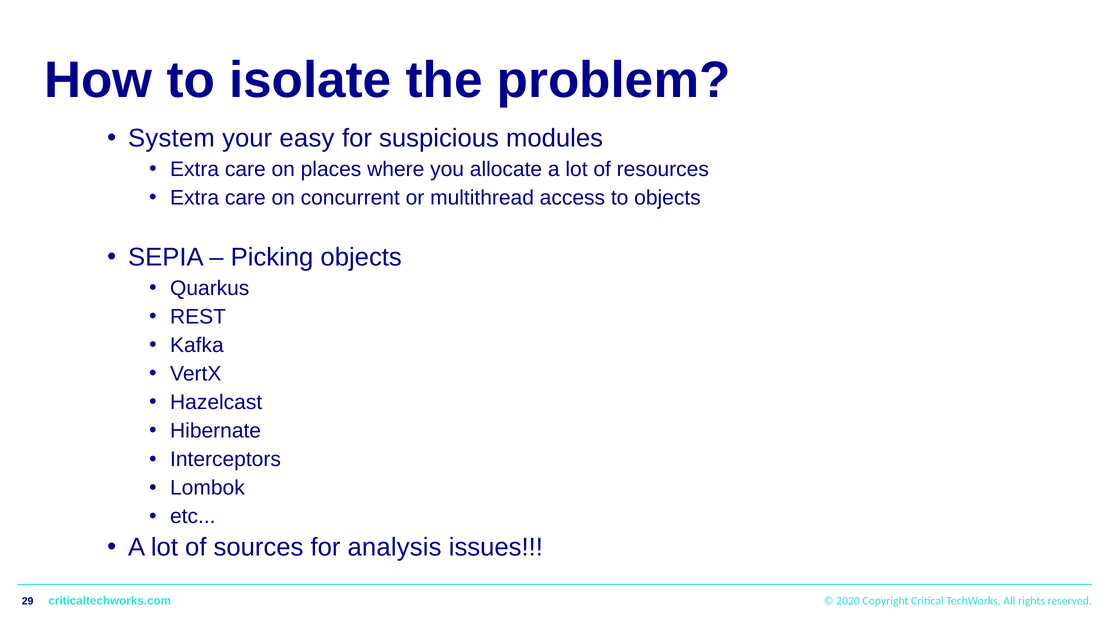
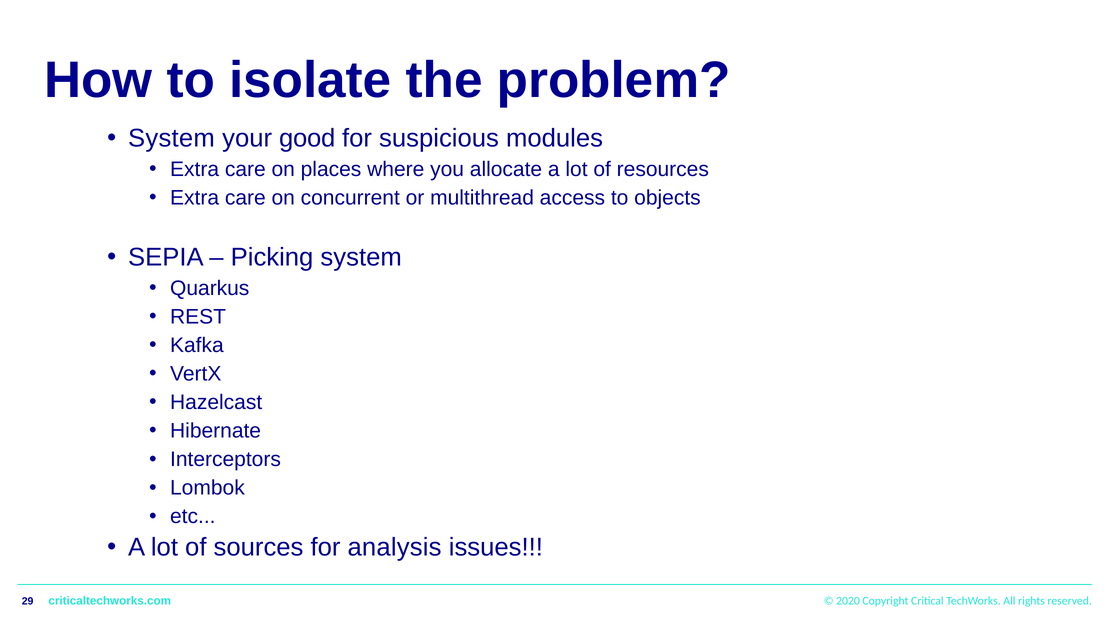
easy: easy -> good (307, 138)
Picking objects: objects -> system (361, 257)
